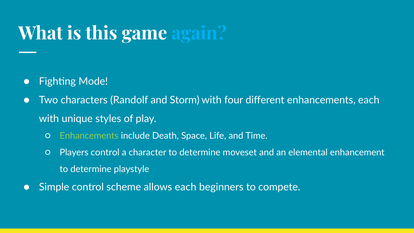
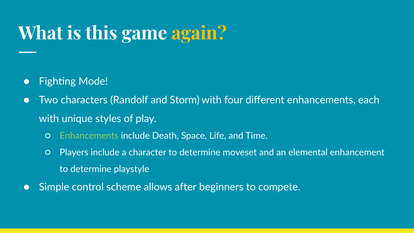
again colour: light blue -> yellow (199, 33)
Players control: control -> include (105, 152)
allows each: each -> after (186, 187)
